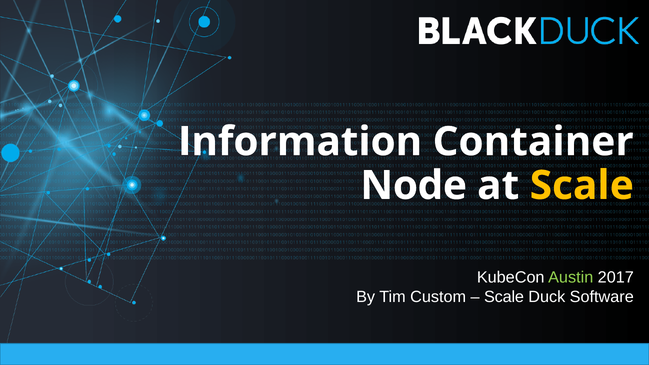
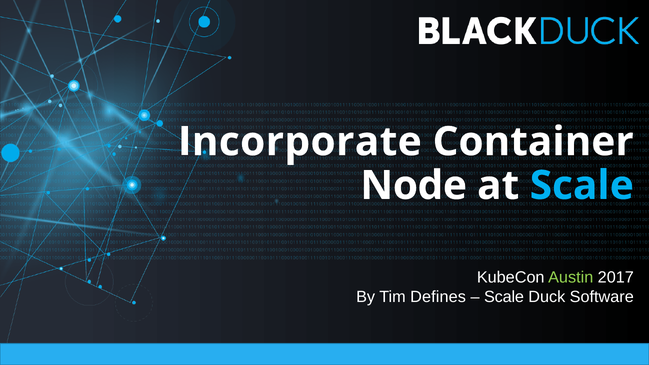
Information: Information -> Incorporate (300, 142)
Scale colour: yellow -> light blue (582, 186)
Custom: Custom -> Defines (438, 297)
